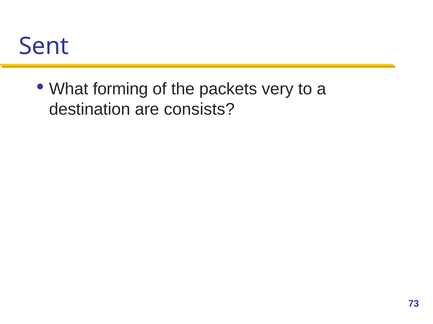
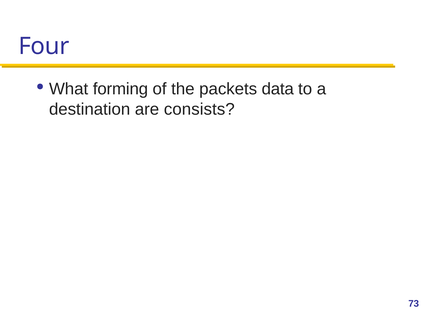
Sent: Sent -> Four (44, 46)
very: very -> data (278, 89)
